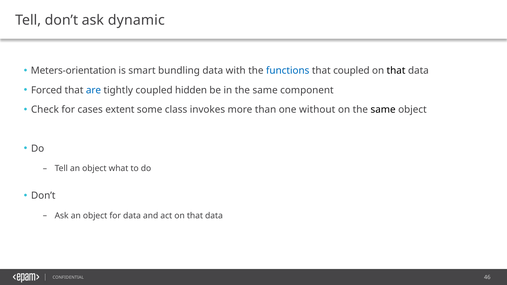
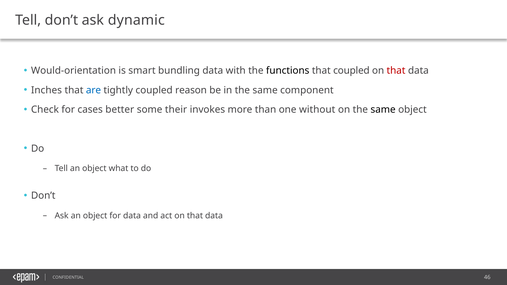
Meters-orientation: Meters-orientation -> Would-orientation (73, 71)
functions colour: blue -> black (288, 71)
that colour: black -> red (396, 71)
Forced: Forced -> Inches (46, 90)
hidden: hidden -> reason (191, 90)
extent: extent -> better (120, 110)
class: class -> their (176, 110)
